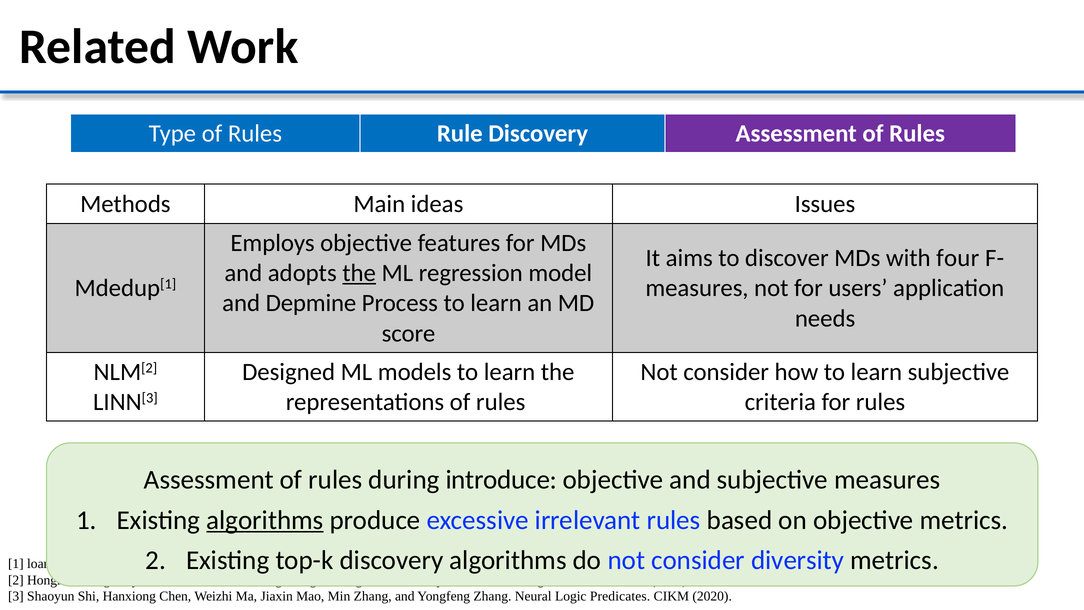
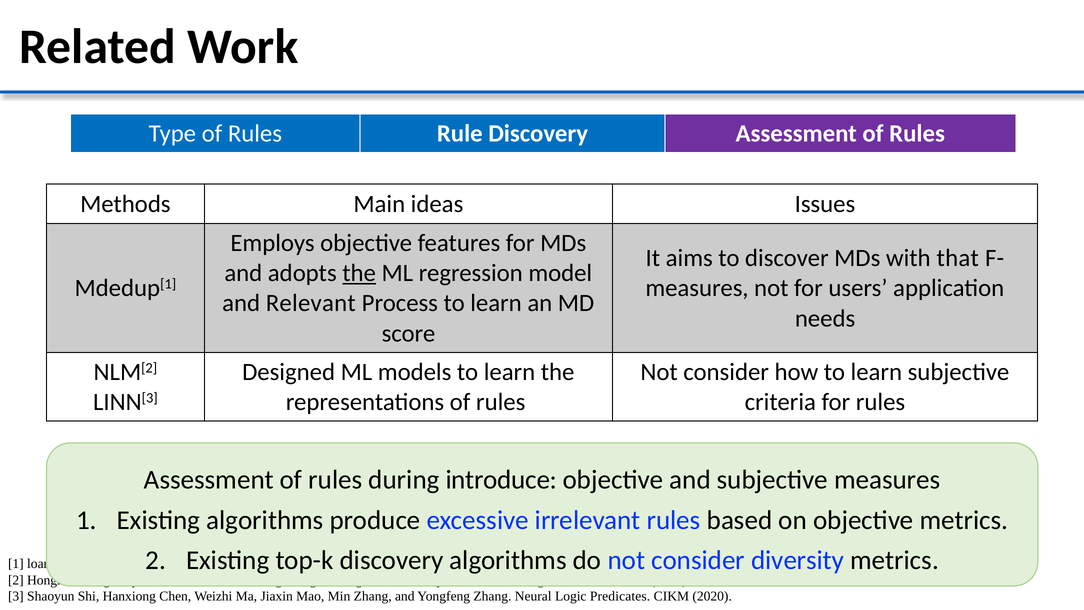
four: four -> that (958, 258)
Depmine: Depmine -> Relevant (311, 303)
algorithms underline: present -> none (265, 520)
